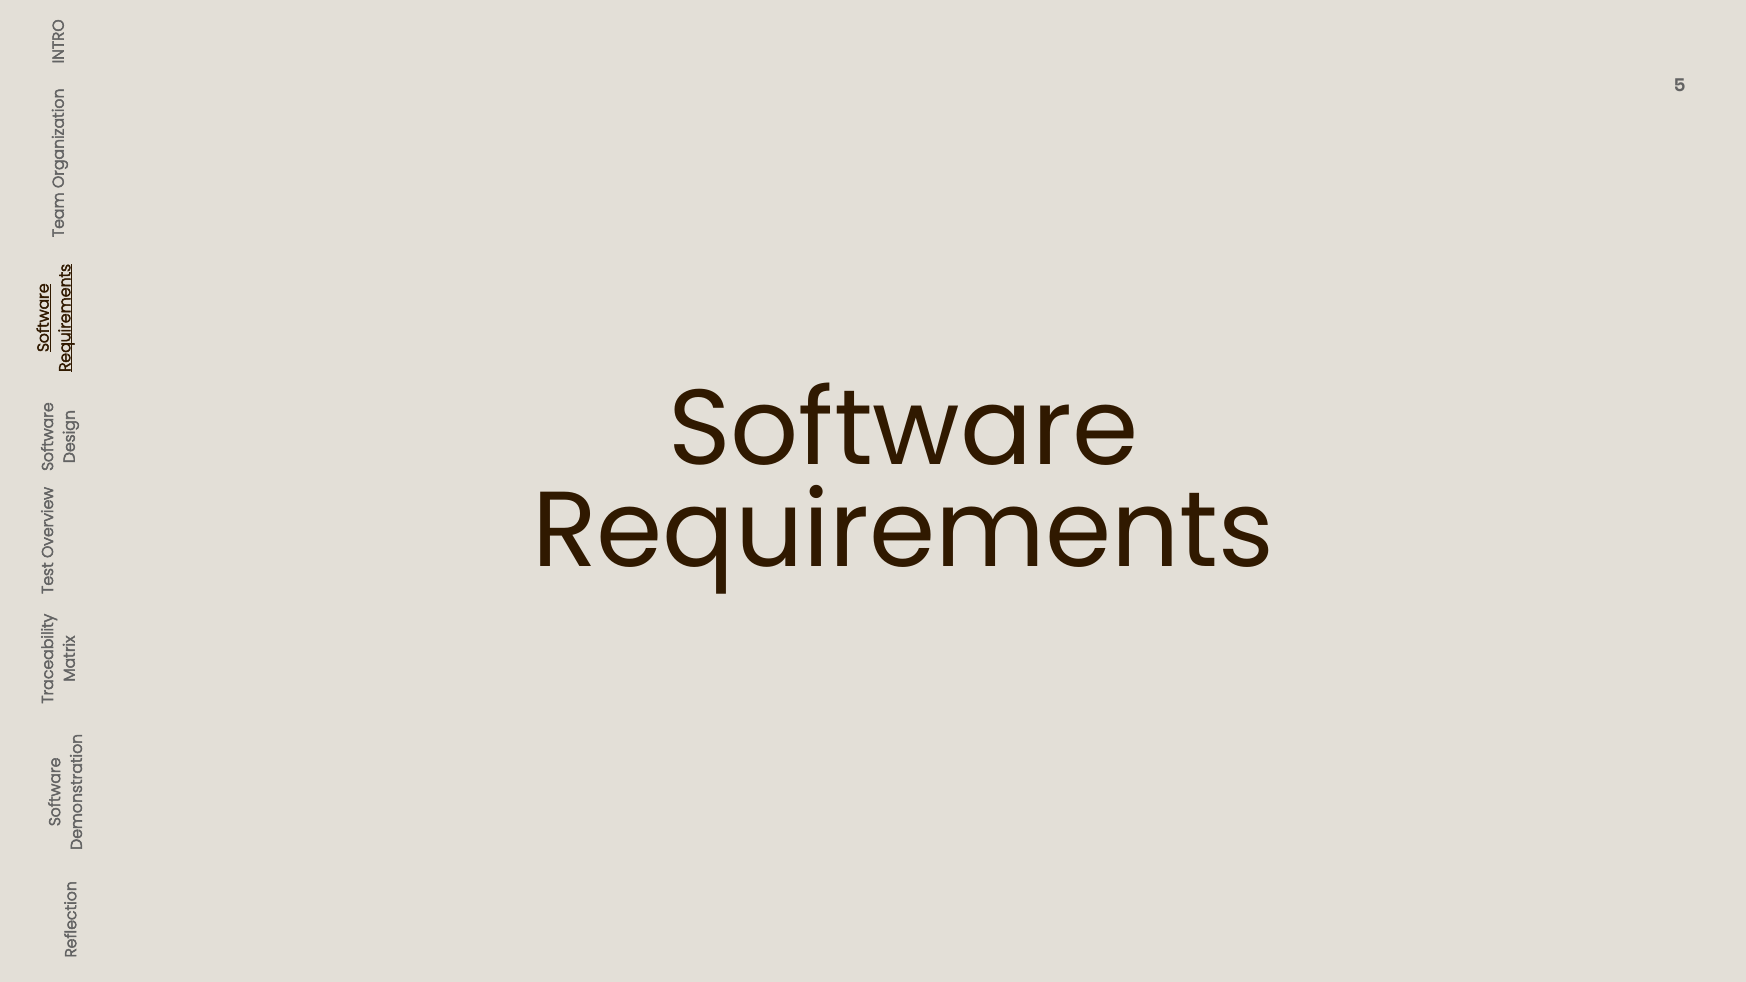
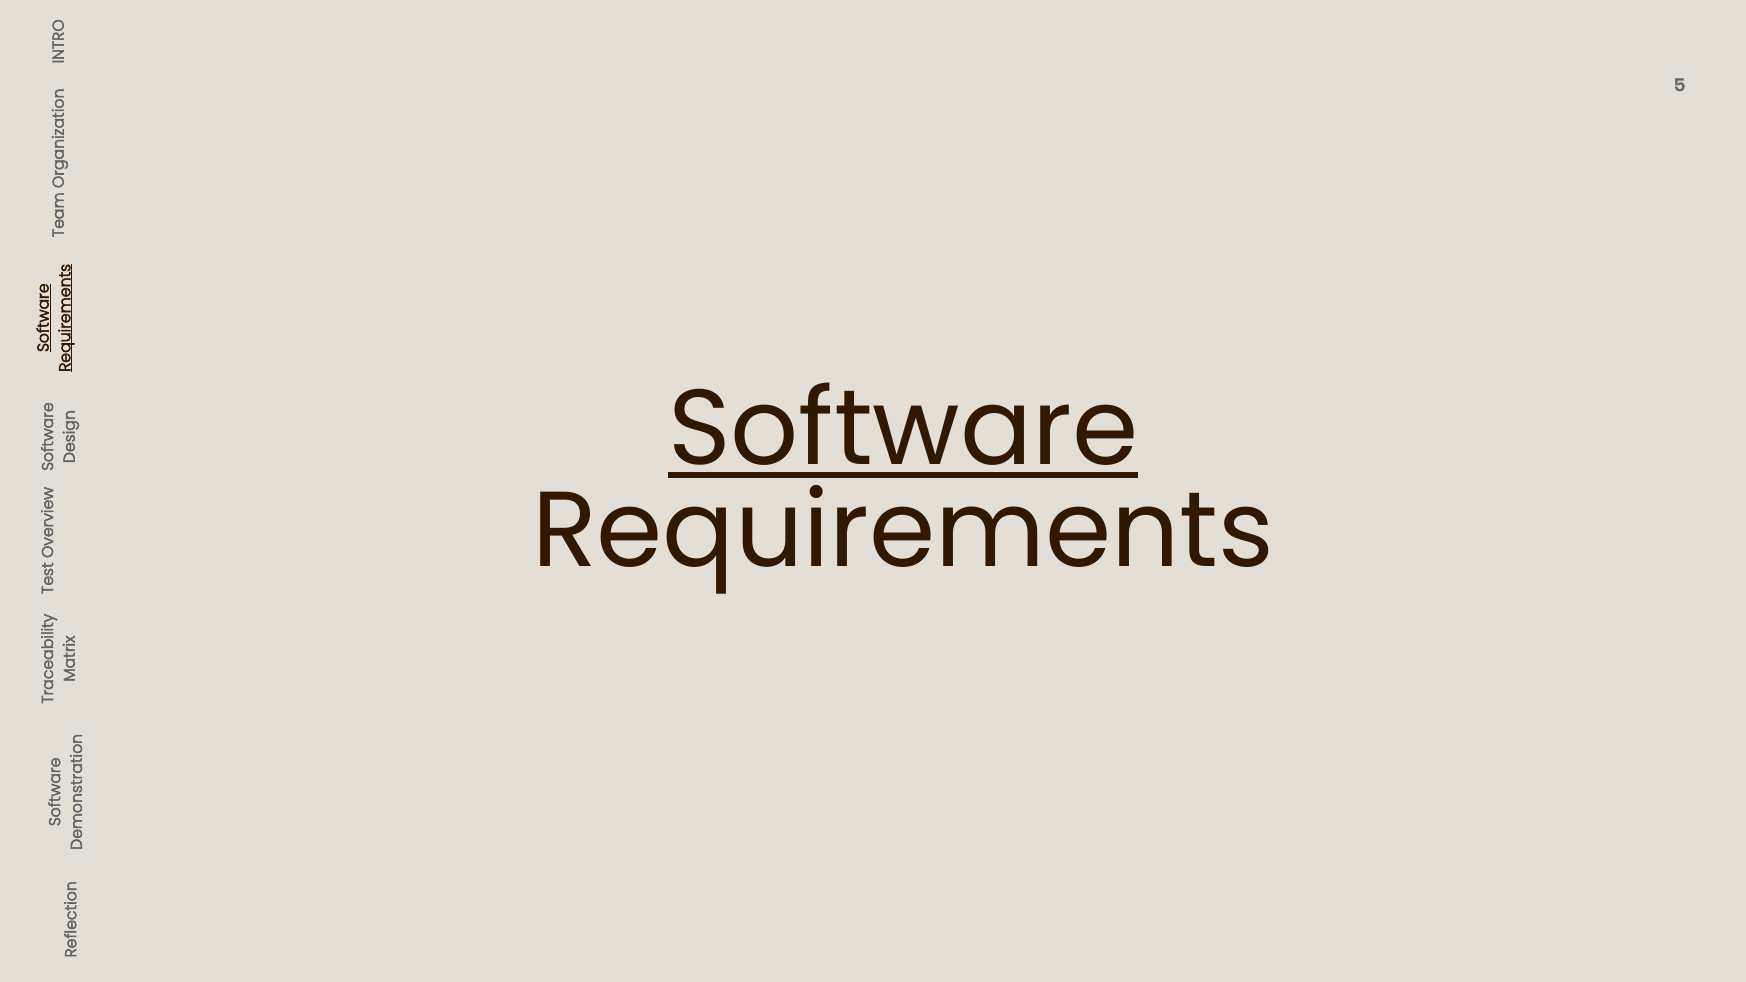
Software underline: none -> present (903, 429)
